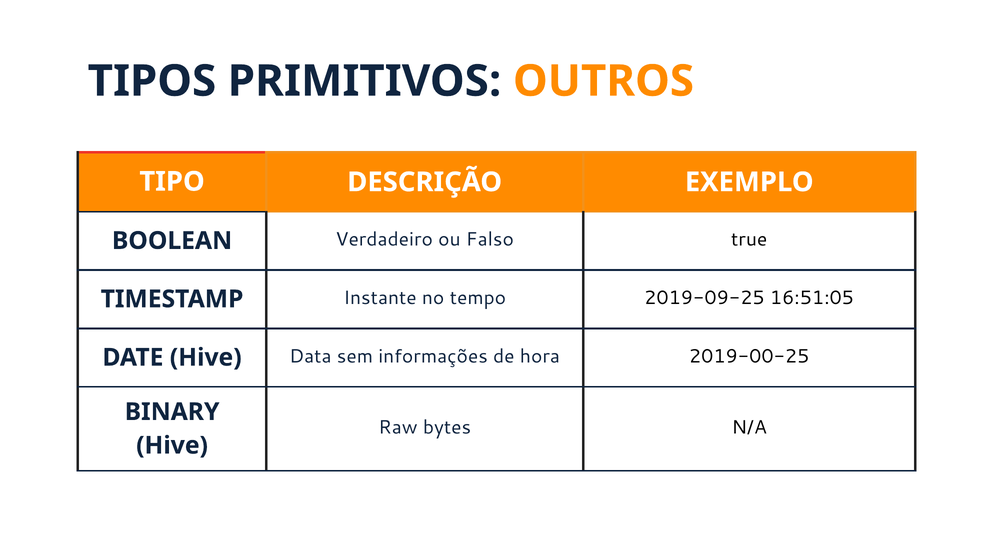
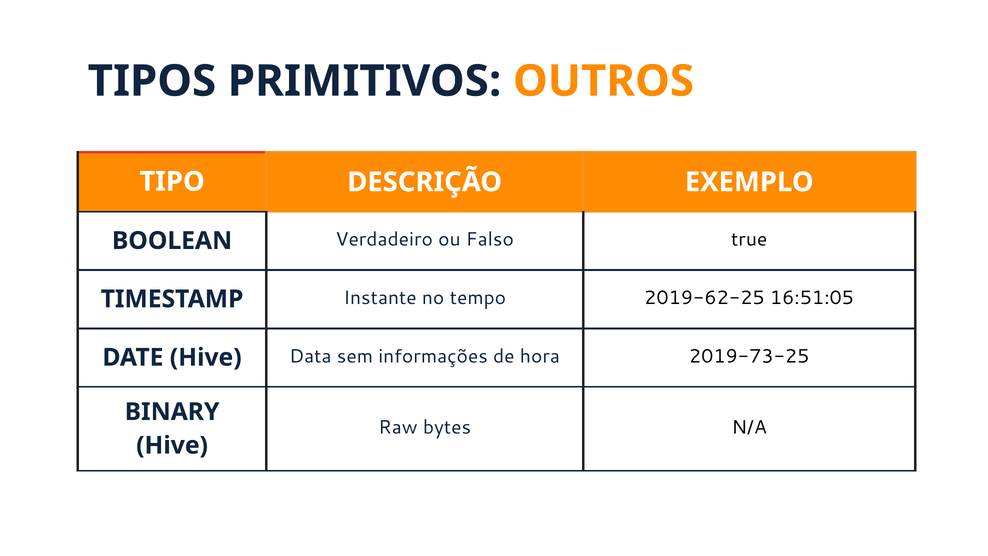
2019-09-25: 2019-09-25 -> 2019-62-25 (704, 298)
2019-00-25: 2019-00-25 -> 2019-73-25 (749, 356)
